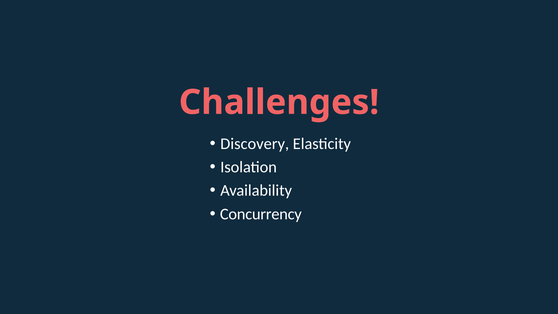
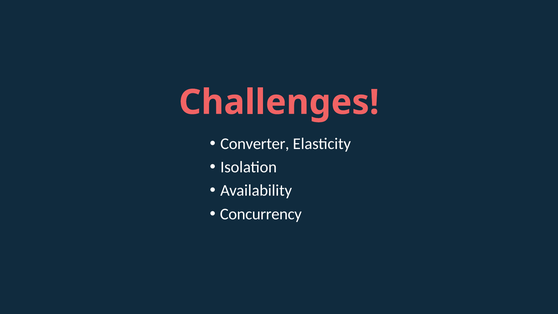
Discovery: Discovery -> Converter (255, 144)
